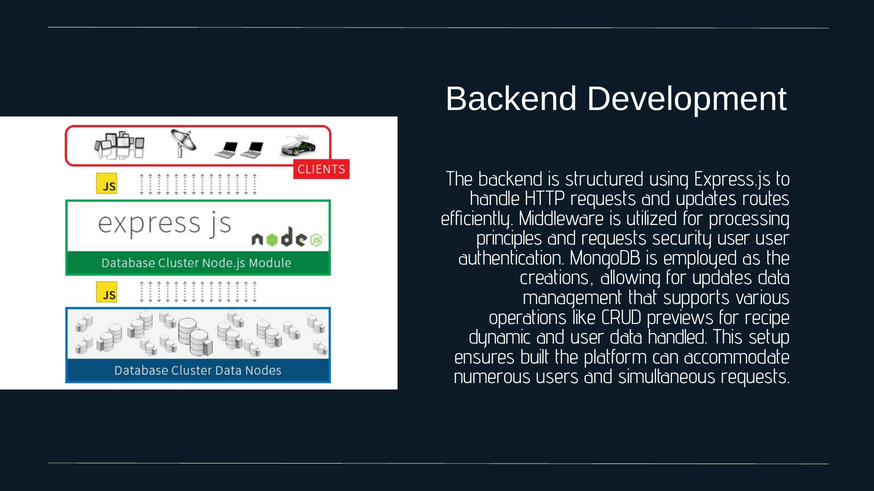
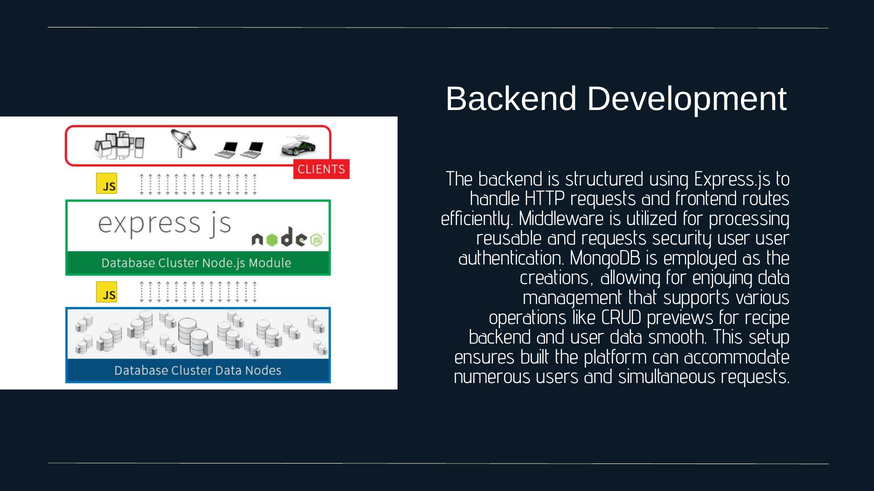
and updates: updates -> frontend (707, 199)
principles: principles -> reusable (509, 238)
for updates: updates -> enjoying (723, 278)
dynamic: dynamic -> backend (500, 337)
handled: handled -> smooth (678, 337)
